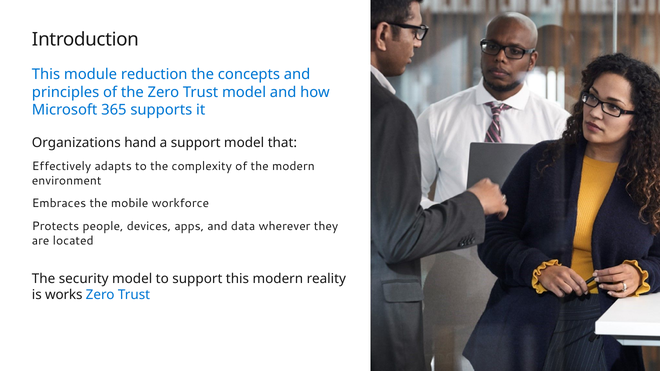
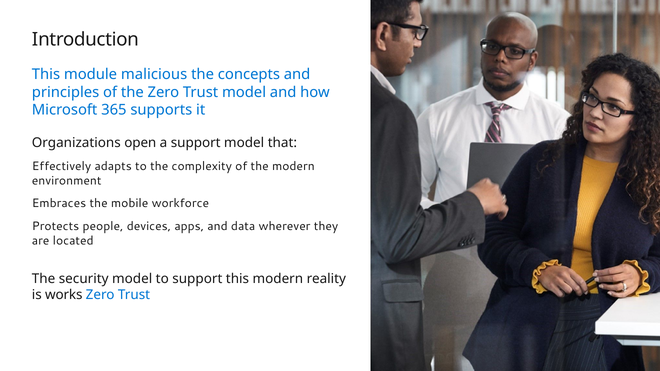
reduction: reduction -> malicious (154, 74)
hand: hand -> open (140, 143)
